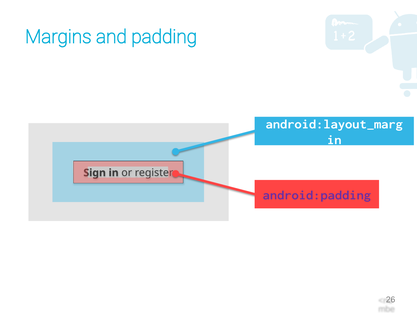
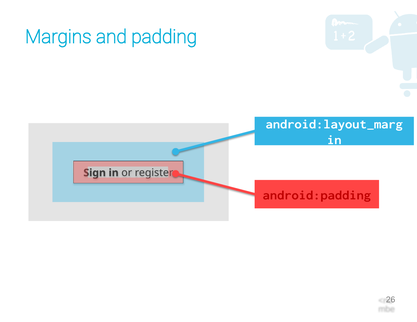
android:padding colour: purple -> red (317, 195)
